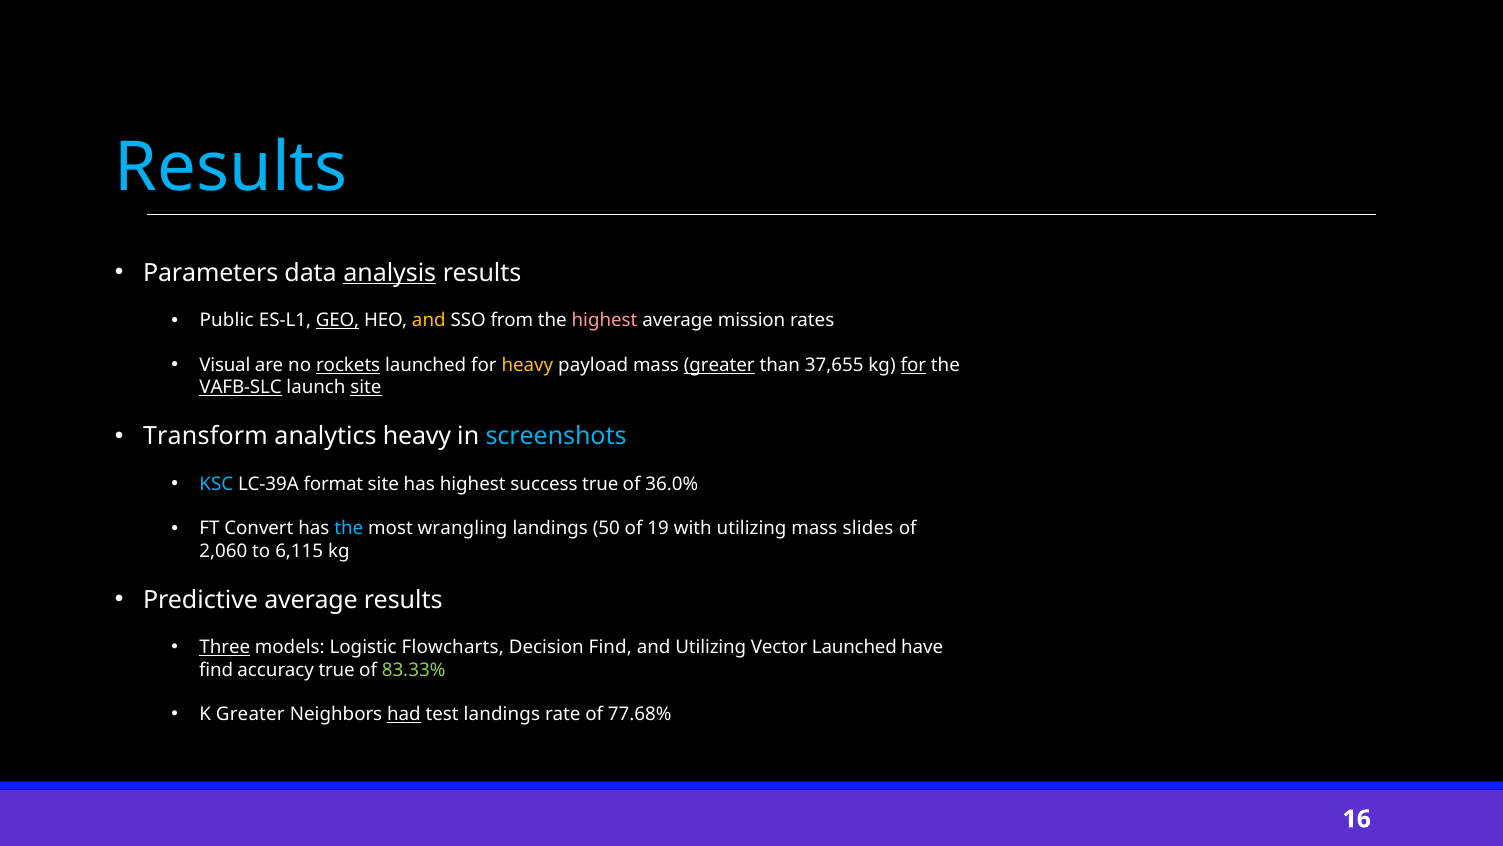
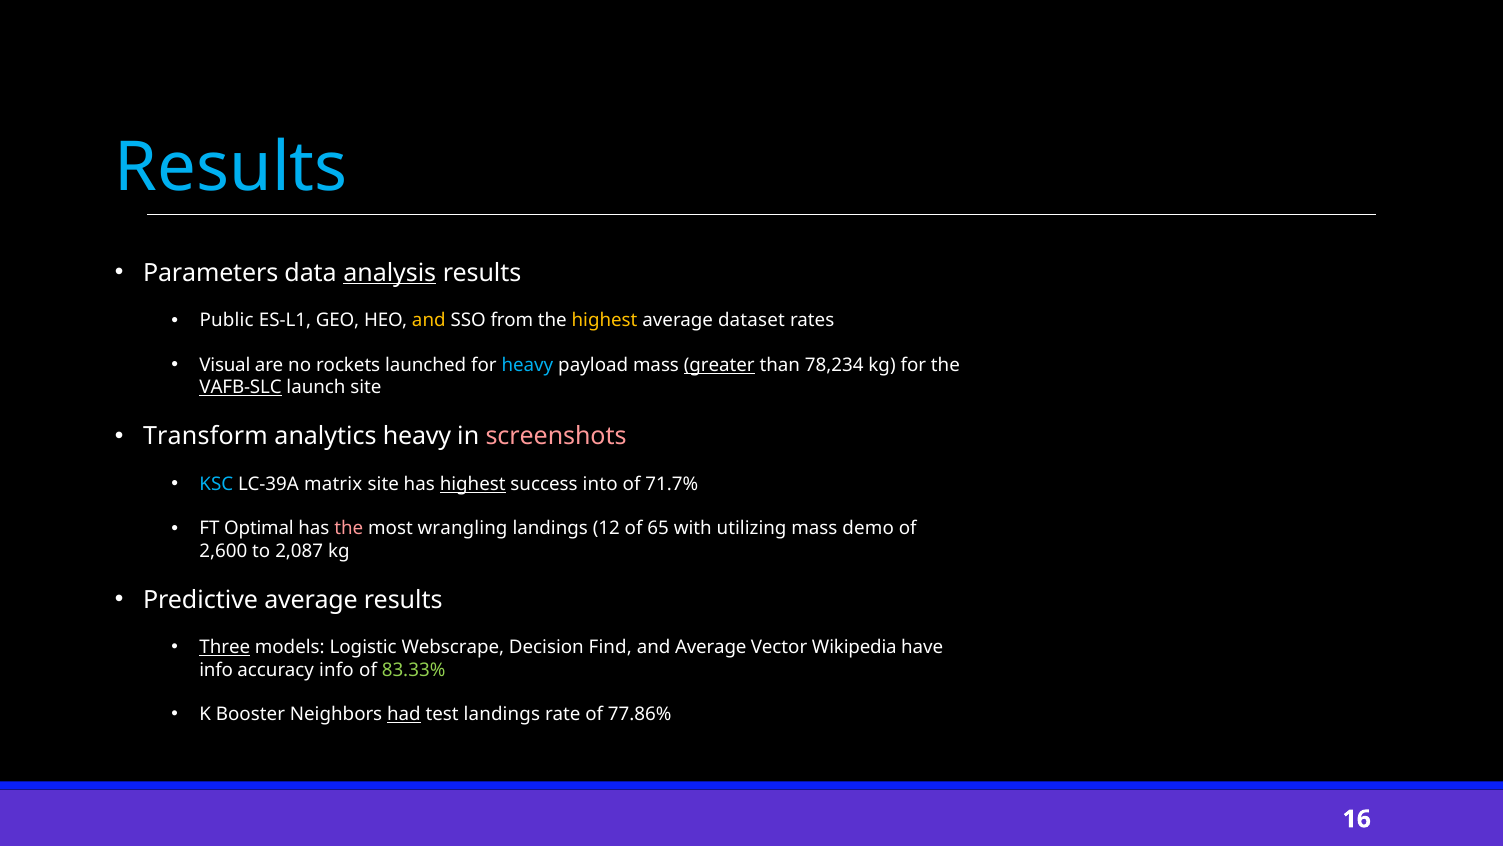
GEO underline: present -> none (338, 320)
highest colour: pink -> yellow (605, 320)
mission: mission -> dataset (751, 320)
rockets underline: present -> none (348, 365)
heavy colour: yellow -> light blue (527, 365)
37,655: 37,655 -> 78,234 (834, 365)
for underline: present -> none (913, 365)
site underline: present -> none (366, 387)
screenshots colour: light blue -> pink (556, 436)
format: format -> matrix (333, 484)
highest underline: none -> present (473, 484)
success true: true -> into (600, 484)
36.0%: 36.0% -> 71.7% (672, 484)
Convert: Convert -> Optimal (259, 528)
the colour: light blue -> pink (349, 528)
50: 50 -> 12 (606, 528)
19: 19 -> 65 (658, 528)
slides: slides -> demo (868, 528)
2,060: 2,060 -> 2,600 (223, 551)
6,115: 6,115 -> 2,087 (299, 551)
Flowcharts: Flowcharts -> Webscrape (453, 647)
and Utilizing: Utilizing -> Average (711, 647)
Vector Launched: Launched -> Wikipedia (854, 647)
find: find -> info (216, 670)
accuracy true: true -> info (336, 670)
K Greater: Greater -> Booster (250, 714)
77.68%: 77.68% -> 77.86% (640, 714)
